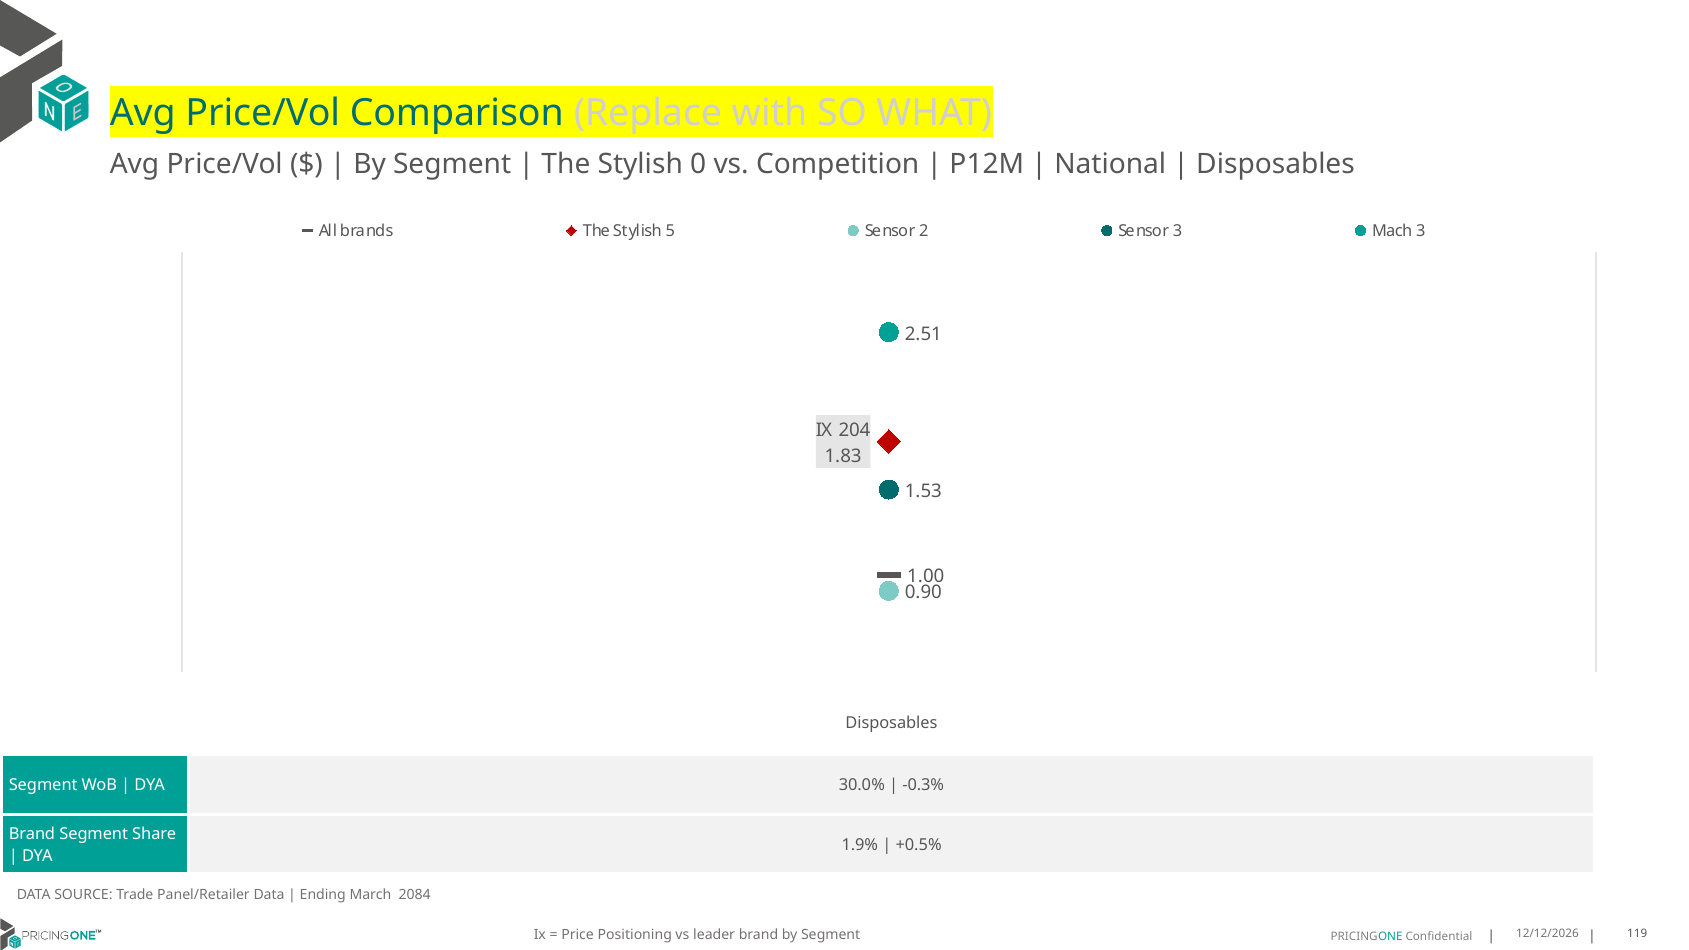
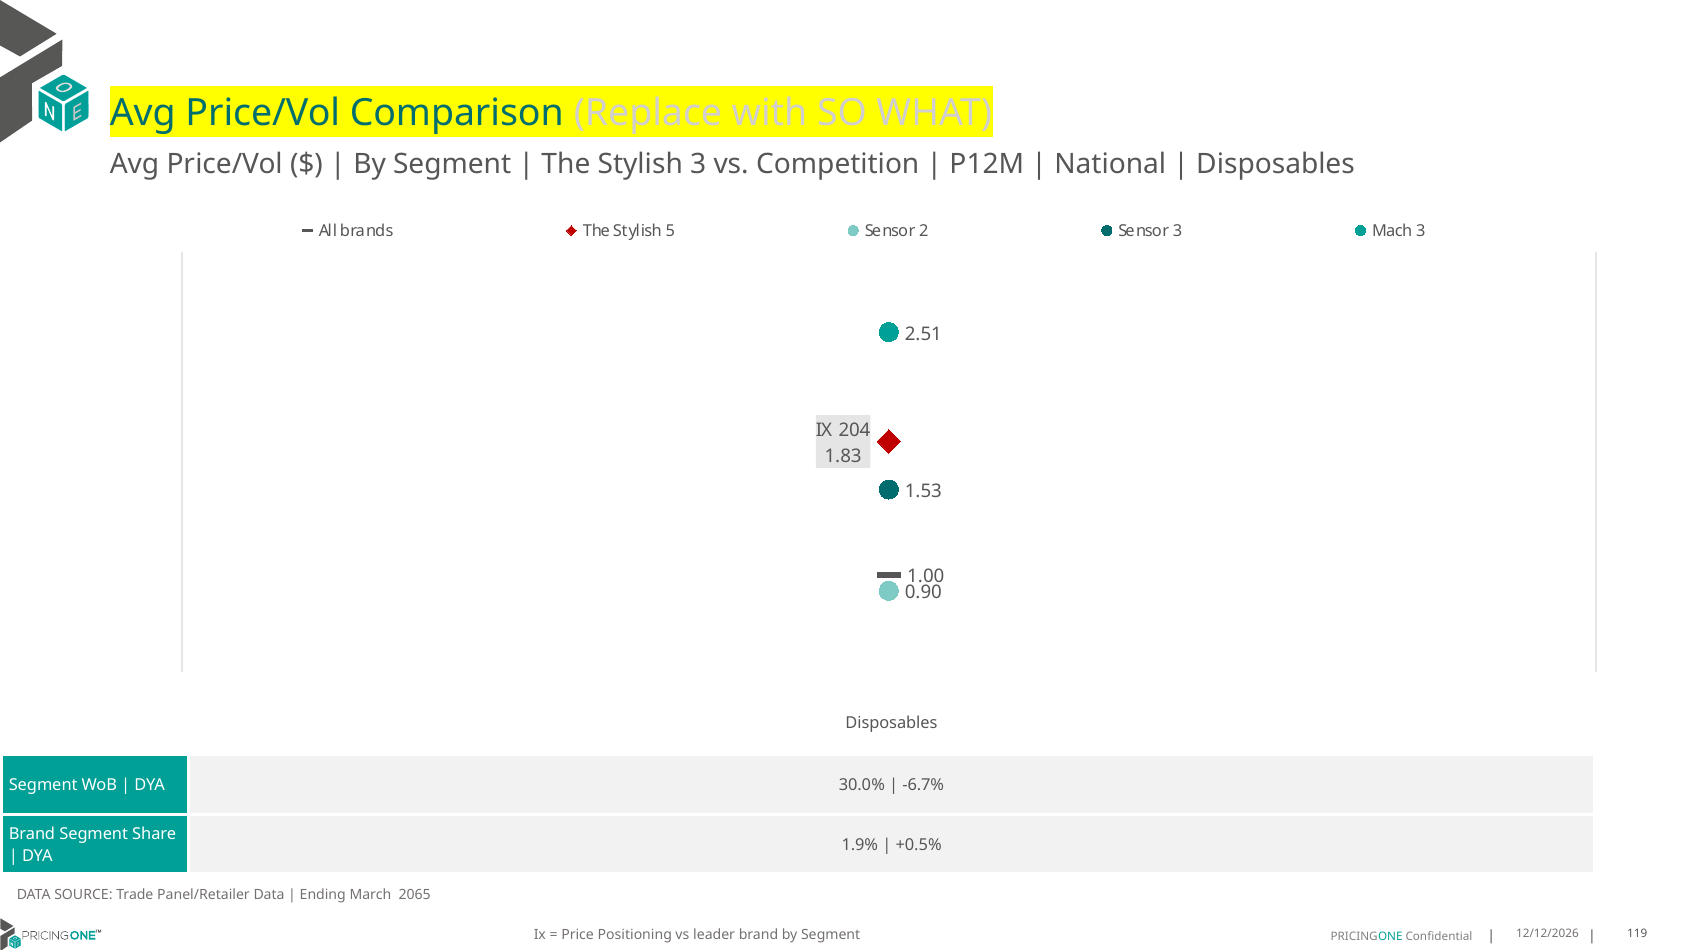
Stylish 0: 0 -> 3 (698, 165)
-0.3%: -0.3% -> -6.7% (923, 785)
2084: 2084 -> 2065 (415, 895)
